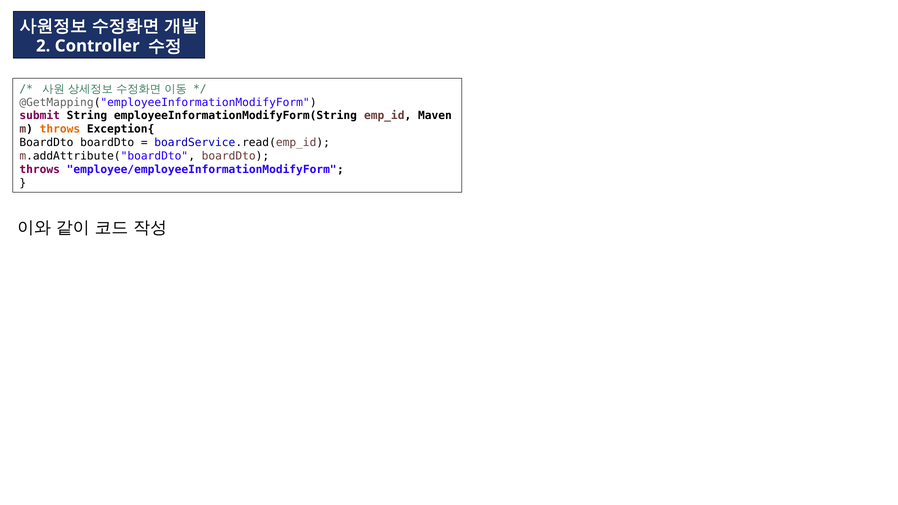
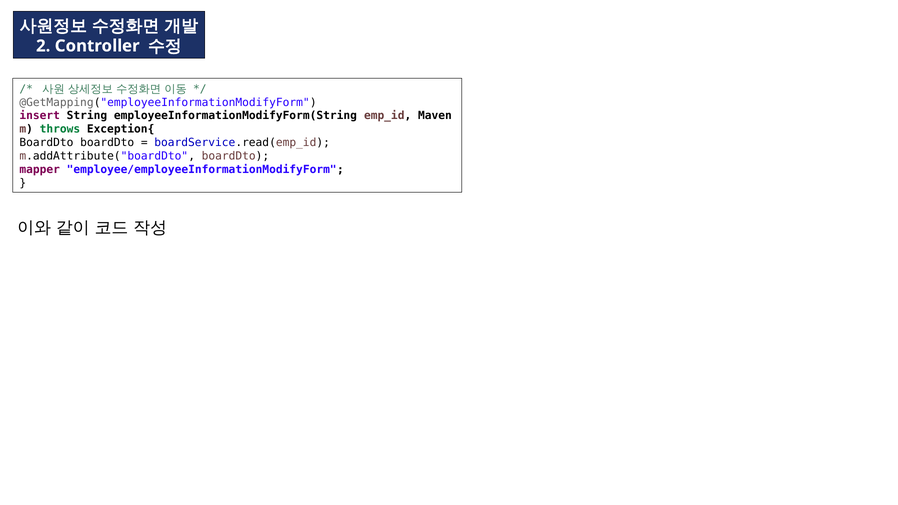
submit: submit -> insert (40, 116)
throws colour: orange -> green (60, 129)
throws: throws -> mapper (40, 170)
